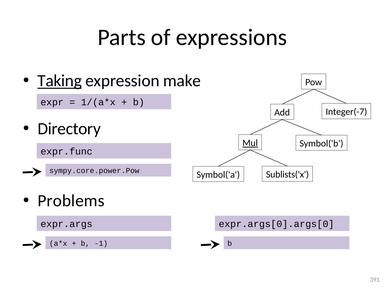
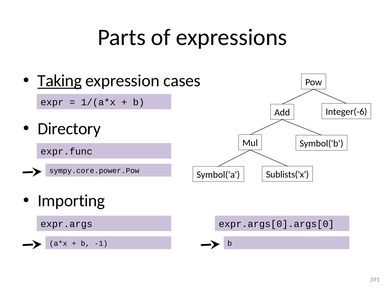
make: make -> cases (182, 81)
Integer(-7: Integer(-7 -> Integer(-6 (346, 112)
Mul underline: present -> none (250, 143)
Problems: Problems -> Importing (71, 201)
